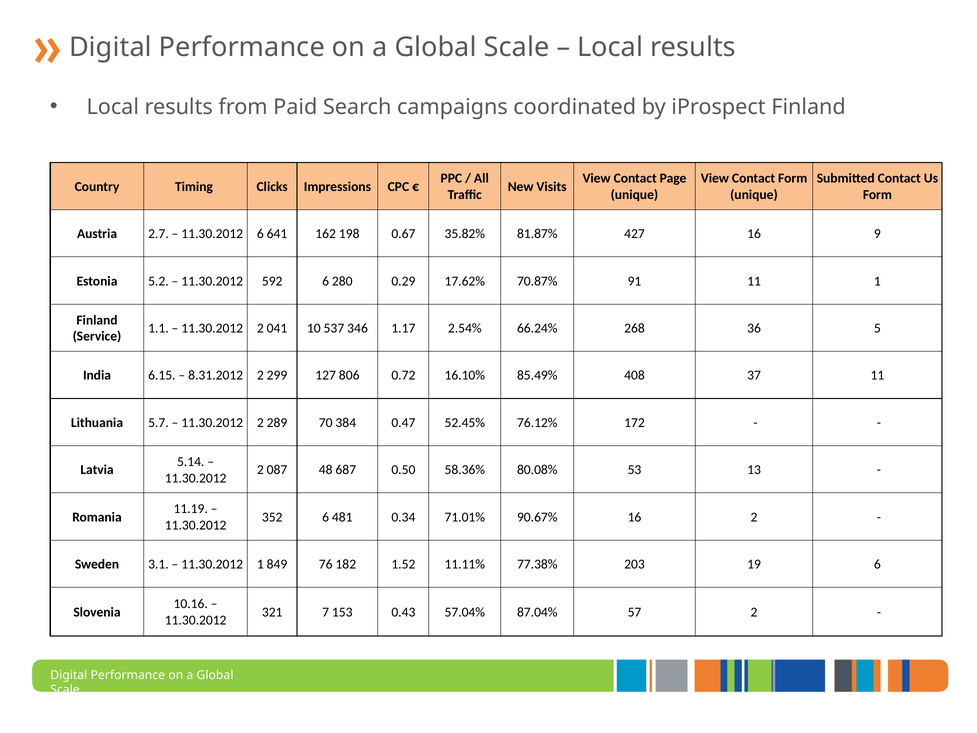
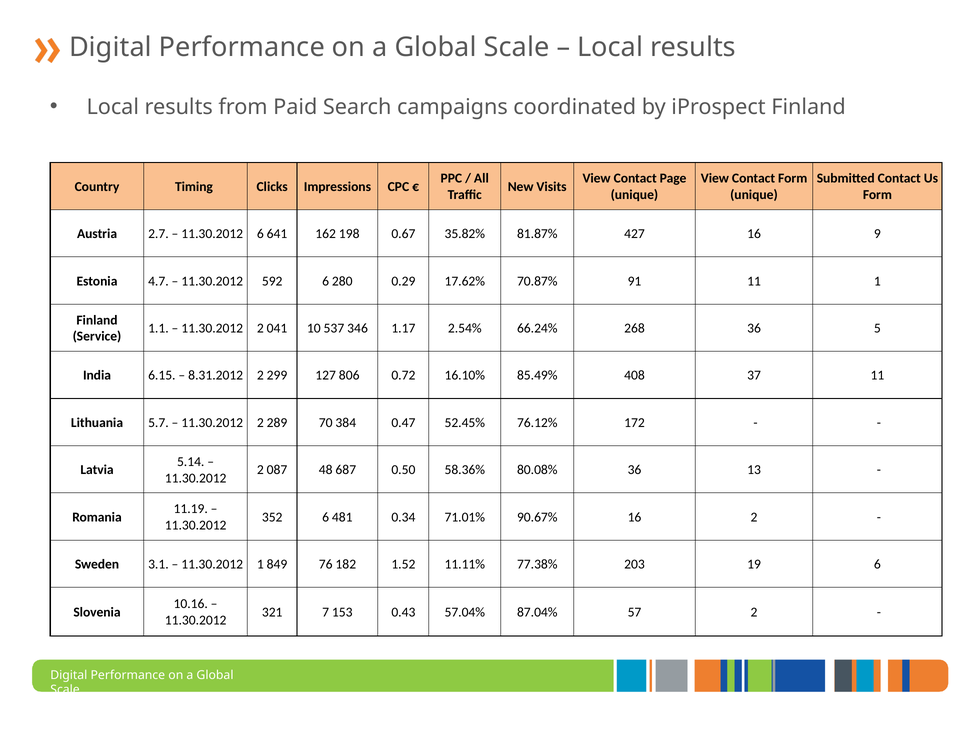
5.2: 5.2 -> 4.7 (158, 281)
80.08% 53: 53 -> 36 (634, 470)
